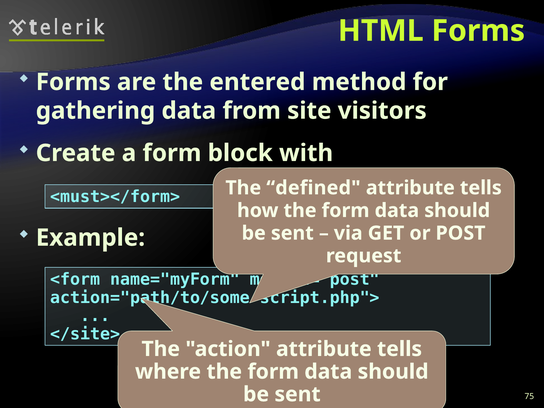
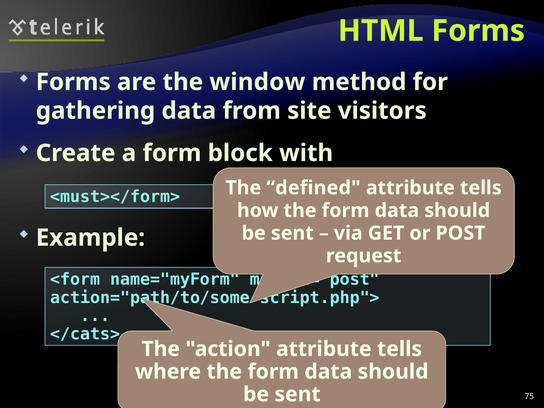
entered: entered -> window (257, 82)
</site>: </site> -> </cats> (85, 334)
